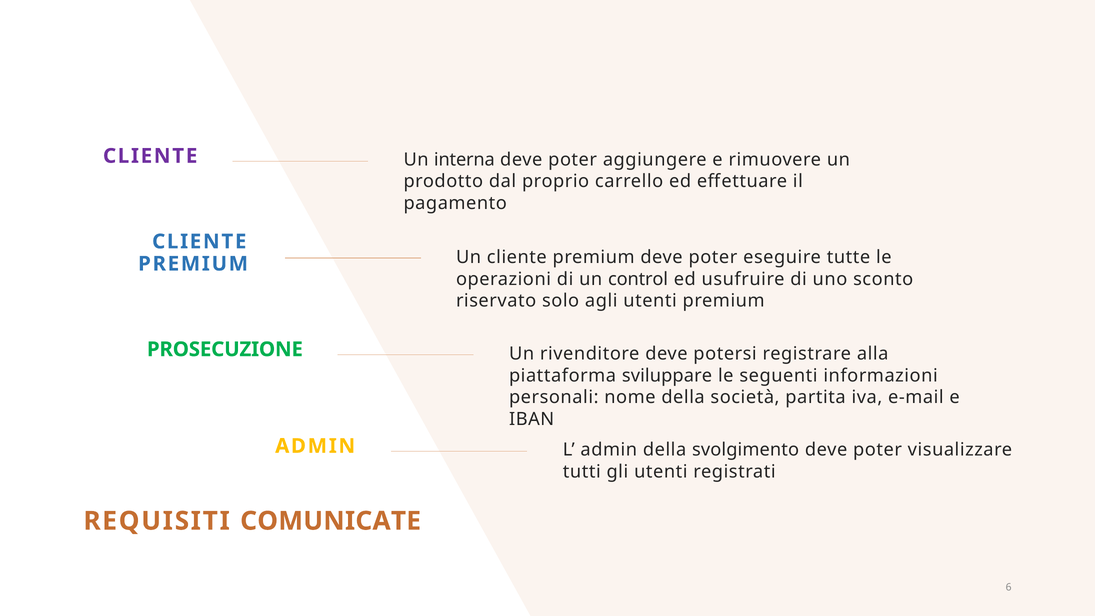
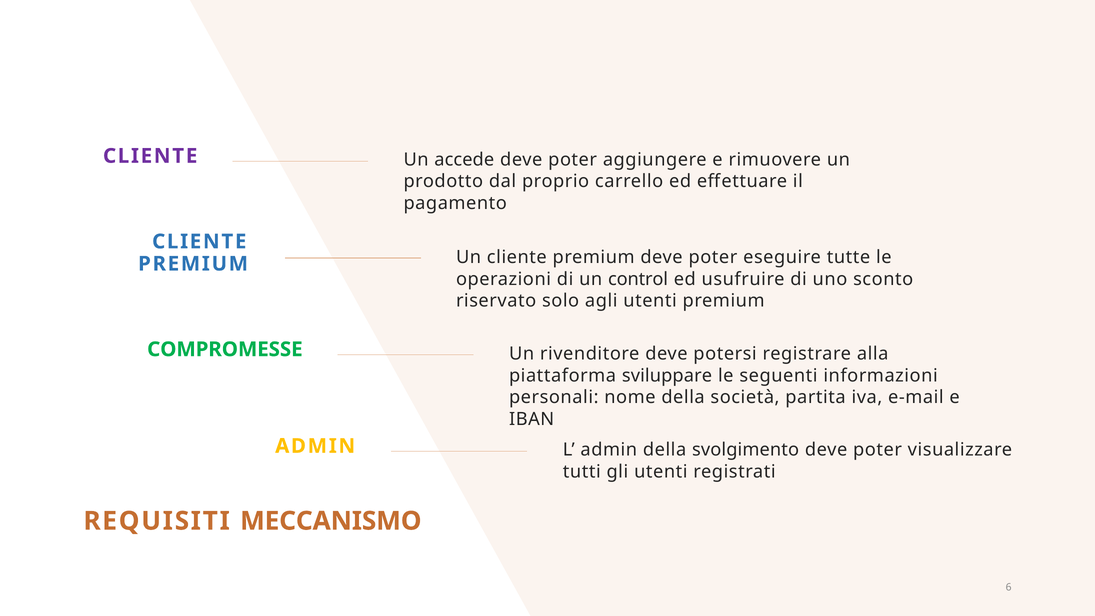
interna: interna -> accede (464, 159)
PROSECUZIONE: PROSECUZIONE -> COMPROMESSE (225, 349)
COMUNICATE: COMUNICATE -> MECCANISMO (331, 521)
